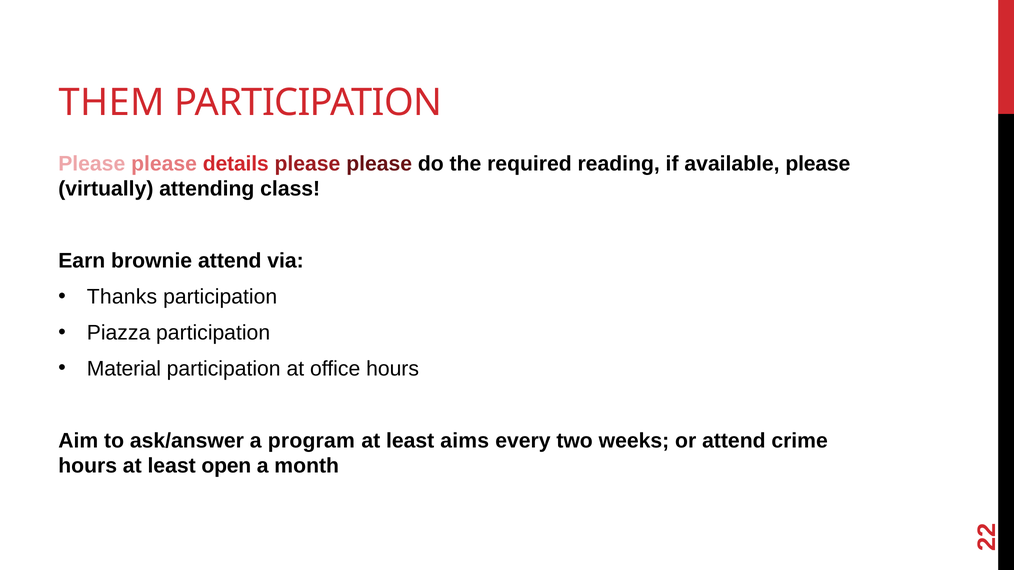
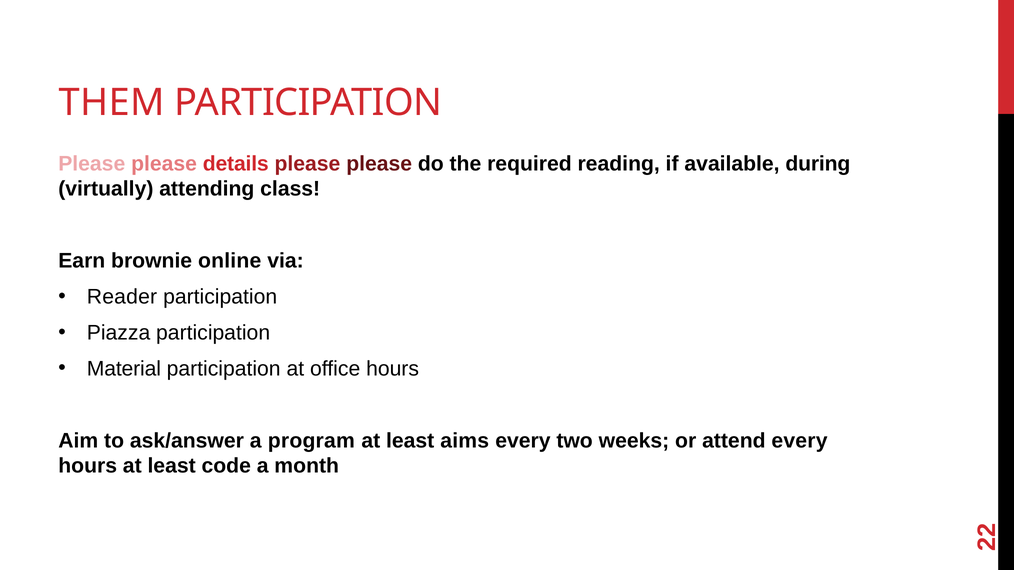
available please: please -> during (818, 164)
brownie attend: attend -> online (230, 261)
Thanks: Thanks -> Reader (122, 297)
attend crime: crime -> every (799, 441)
open: open -> code (226, 466)
